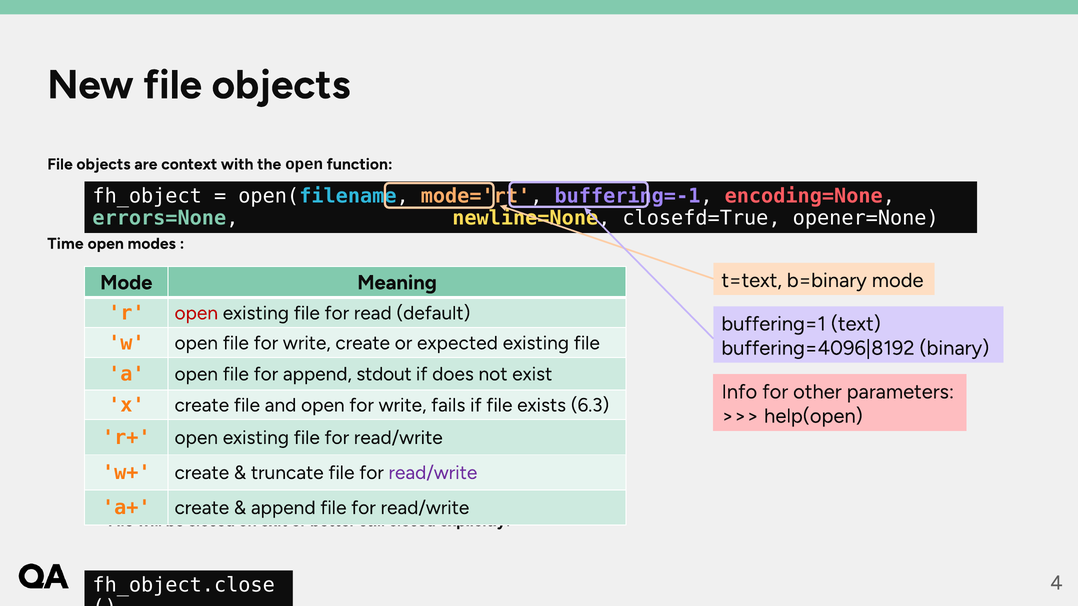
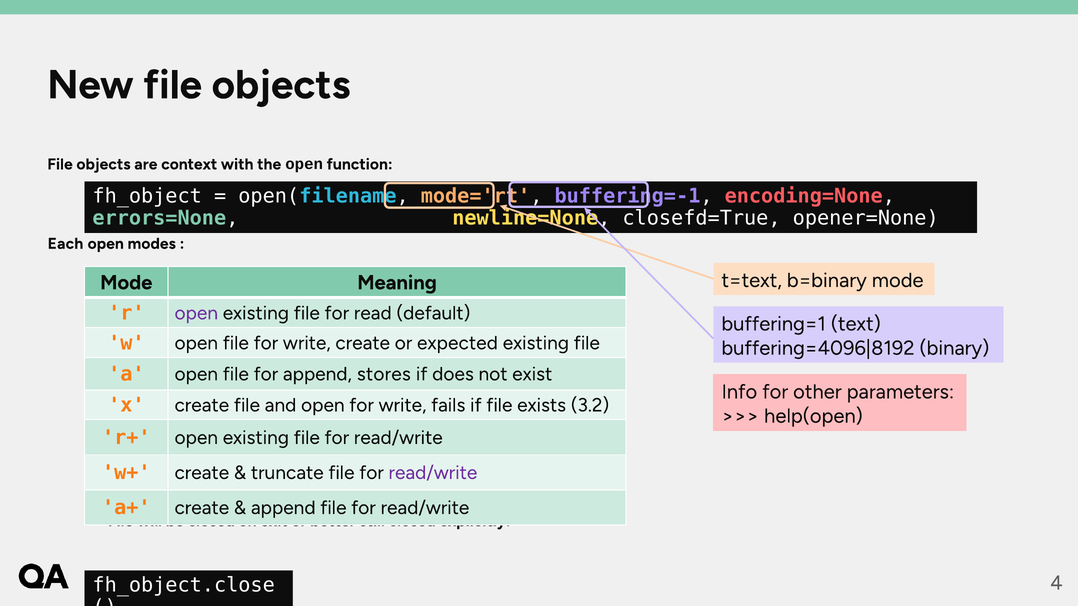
Time: Time -> Each (65, 244)
open colour: red -> purple (196, 313)
stdout: stdout -> stores (384, 374)
6.3: 6.3 -> 3.2 (590, 405)
